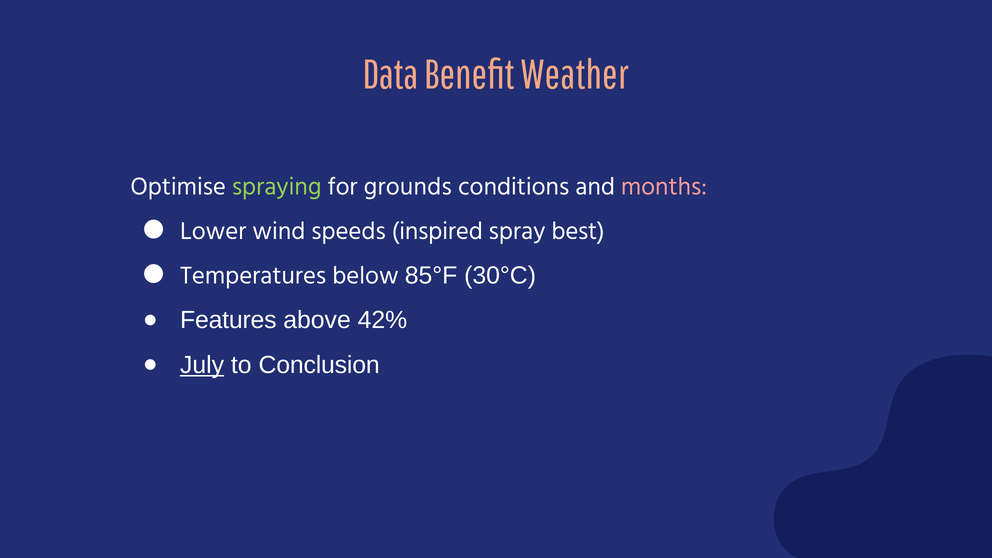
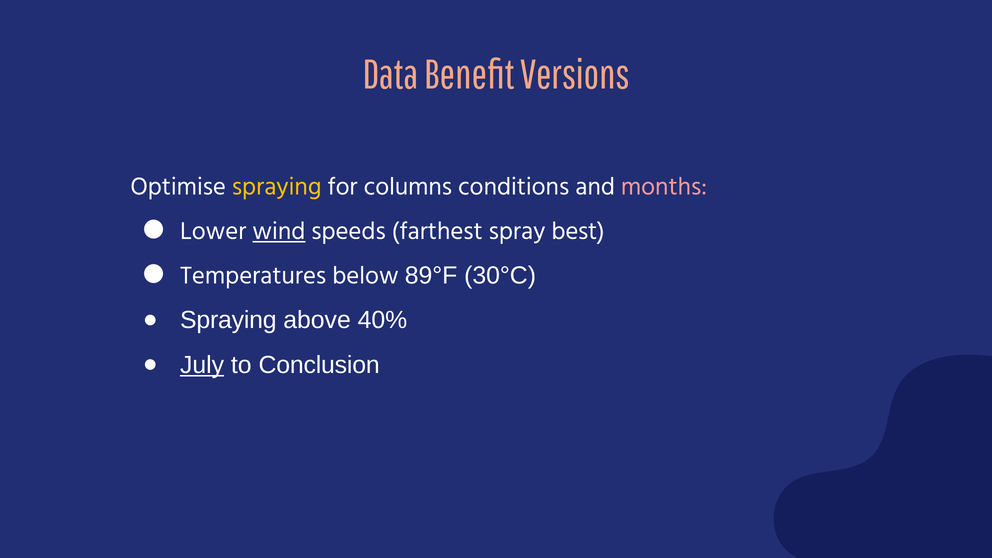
Weather: Weather -> Versions (575, 75)
spraying colour: light green -> yellow (277, 186)
grounds: grounds -> columns (408, 186)
wind underline: none -> present (279, 231)
inspired: inspired -> farthest (437, 231)
85°F: 85°F -> 89°F (431, 276)
Features: Features -> Spraying (228, 320)
42%: 42% -> 40% (382, 320)
